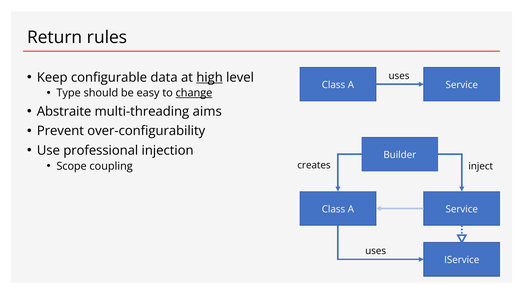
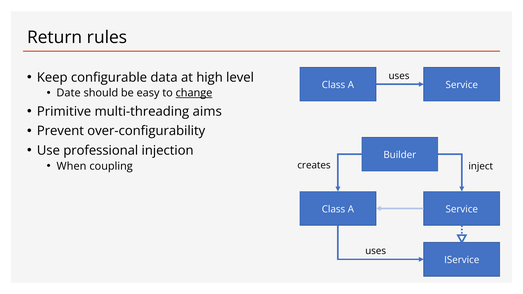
high underline: present -> none (210, 77)
Type: Type -> Date (69, 93)
Abstraite: Abstraite -> Primitive (64, 111)
Scope: Scope -> When (71, 166)
